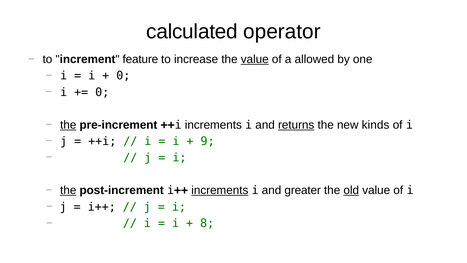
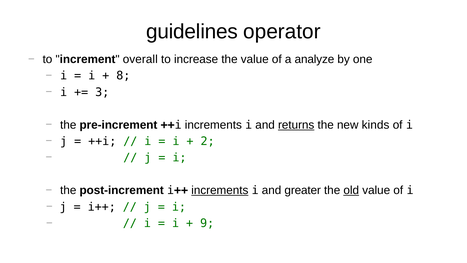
calculated: calculated -> guidelines (192, 31)
feature: feature -> overall (140, 59)
value underline: present -> none (255, 59)
allowed: allowed -> analyze (314, 59)
0: 0 -> 8 (123, 76)
0: 0 -> 3 (102, 92)
the underline: present -> none (68, 125)
9: 9 -> 2 (208, 141)
the underline: present -> none (68, 190)
8: 8 -> 9 (207, 223)
